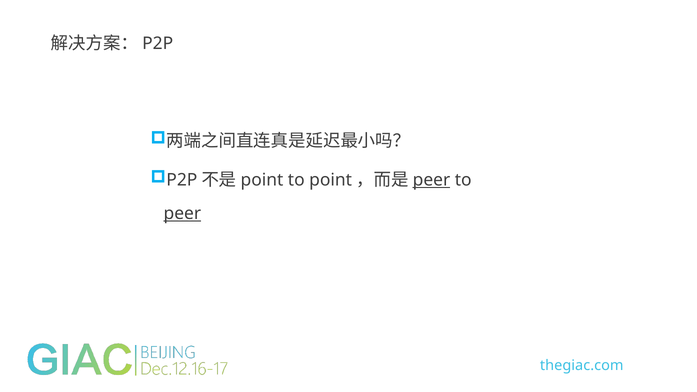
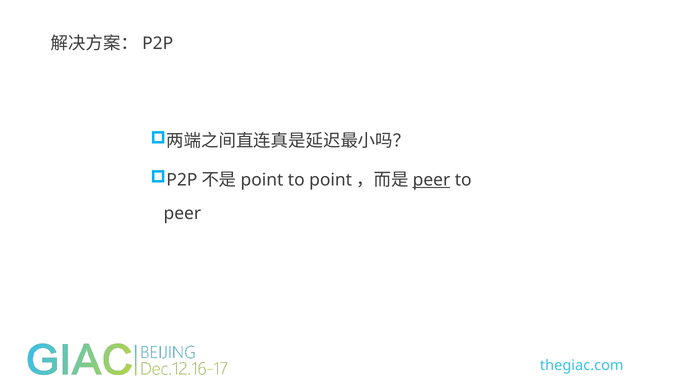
peer underline: present -> none (182, 214)
